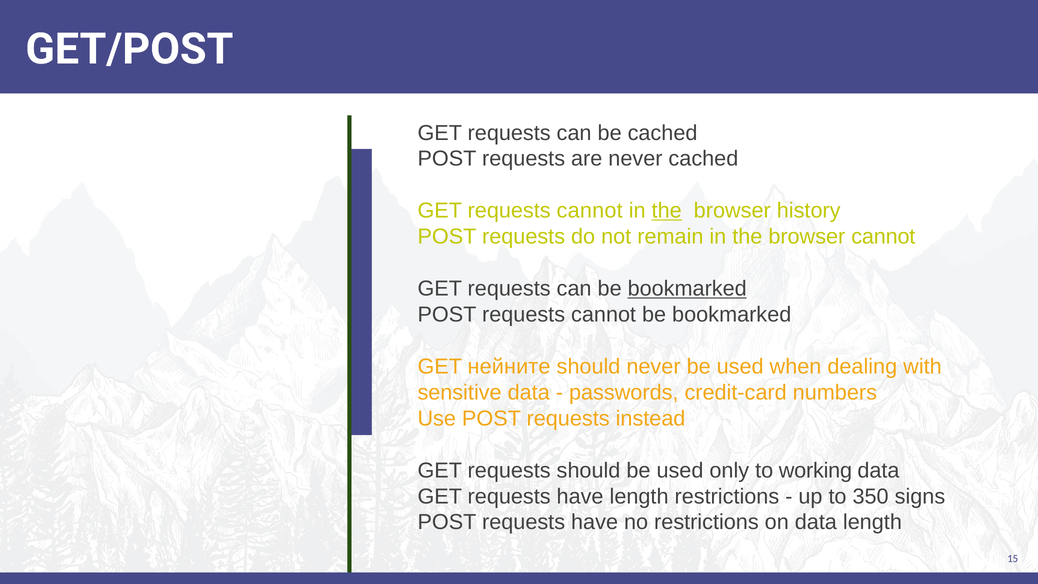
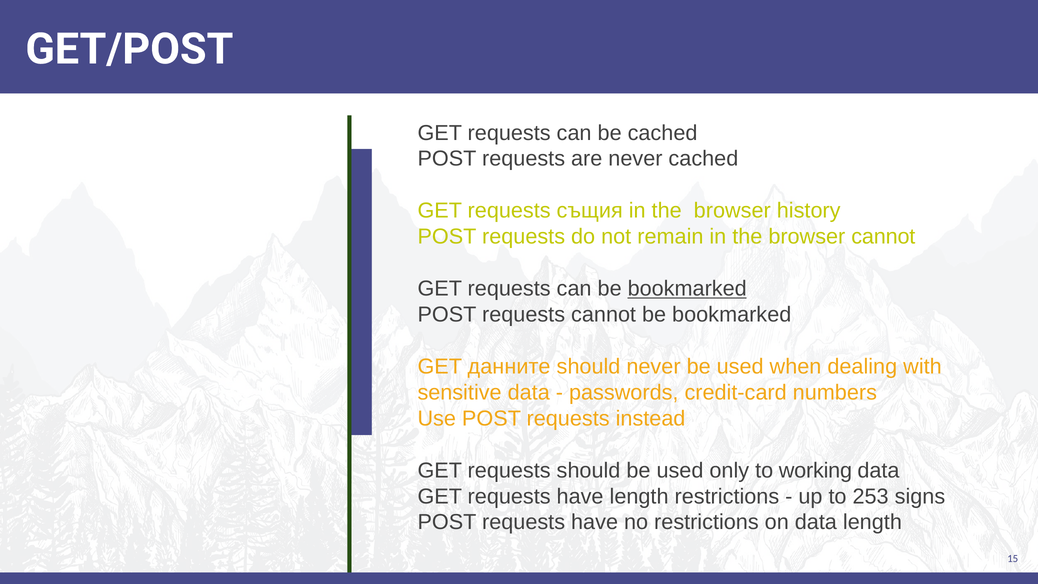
GET requests cannot: cannot -> същия (590, 211)
the underline: present -> none (667, 211)
нейните: нейните -> данните (509, 366)
350: 350 -> 253 (871, 496)
